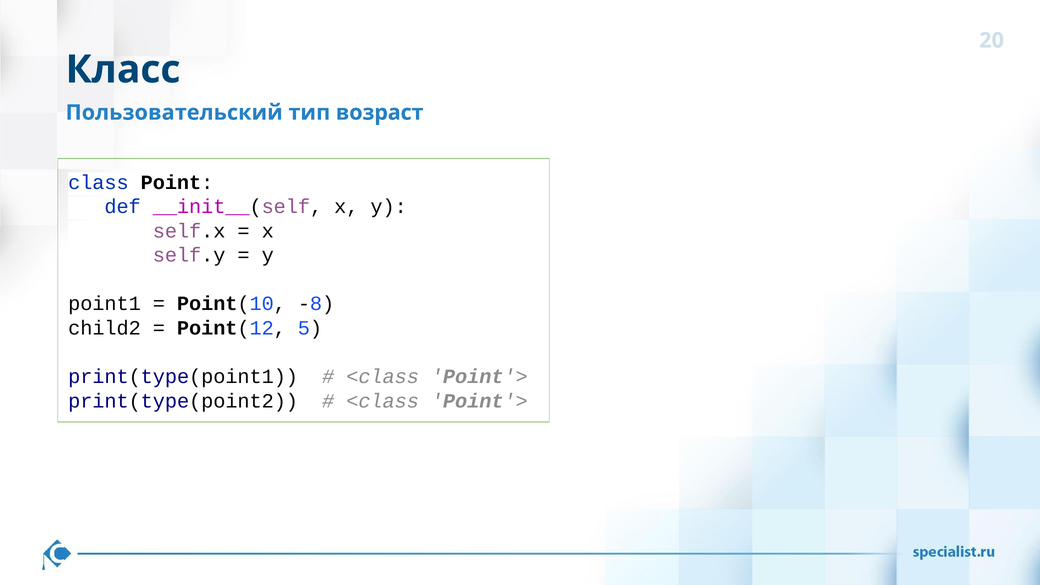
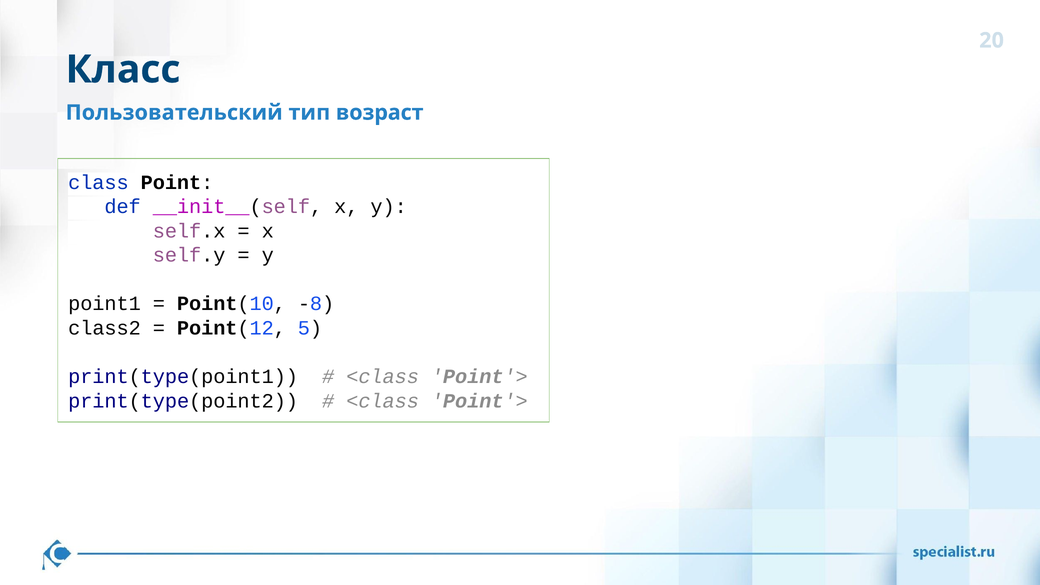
child2: child2 -> class2 (105, 328)
